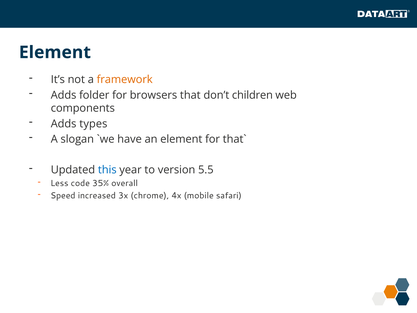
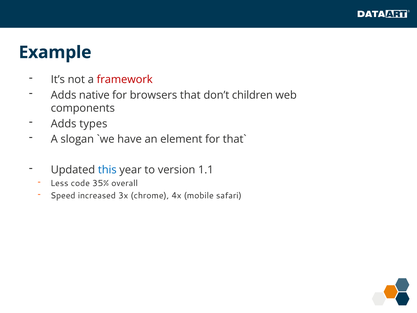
Element: Element -> Example (55, 52)
framework colour: orange -> red (125, 80)
folder: folder -> native (94, 95)
5.5: 5.5 -> 1.1 (206, 170)
